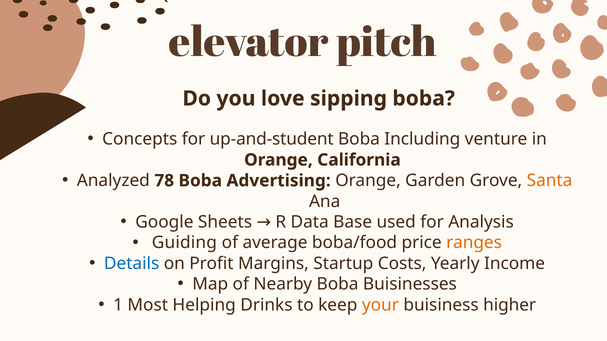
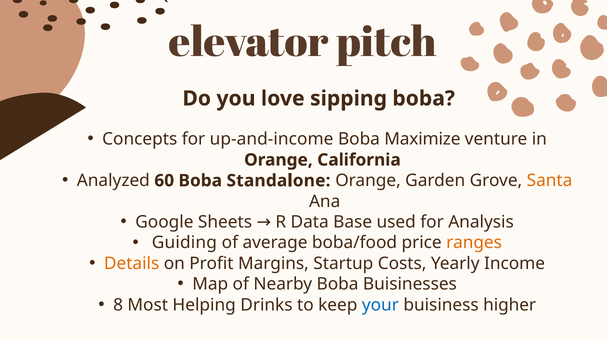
up-and-student: up-and-student -> up-and-income (272, 139)
Including: Including -> Maximize (422, 139)
78: 78 -> 60 (164, 181)
Advertising: Advertising -> Standalone (278, 181)
Details colour: blue -> orange (132, 264)
1: 1 -> 8 (118, 305)
your colour: orange -> blue (380, 305)
